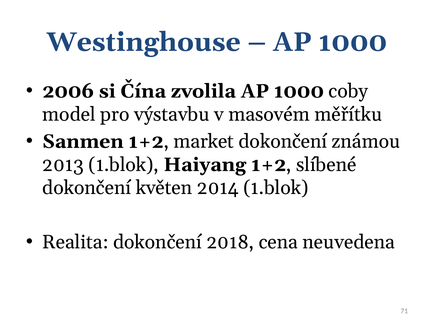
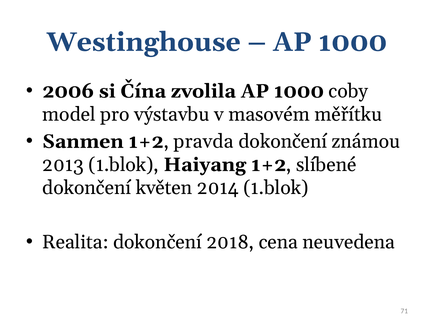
market: market -> pravda (204, 141)
